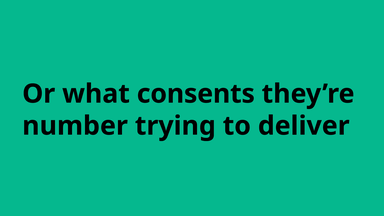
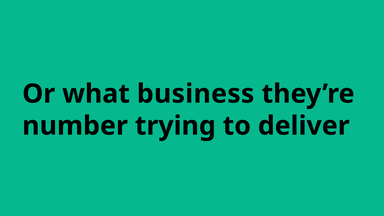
consents: consents -> business (196, 94)
